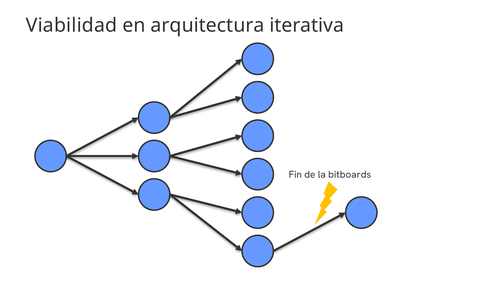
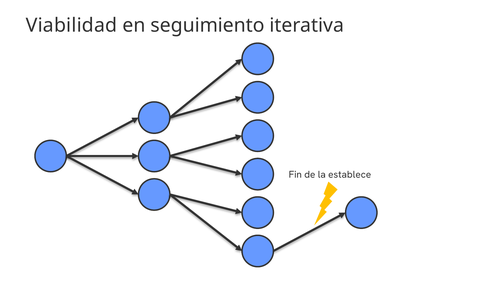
arquitectura: arquitectura -> seguimiento (208, 25)
bitboards: bitboards -> establece (350, 174)
